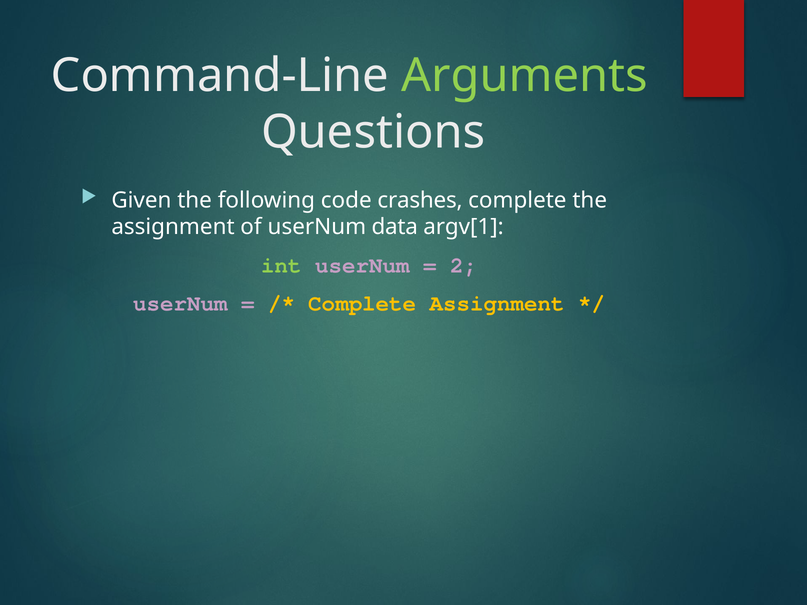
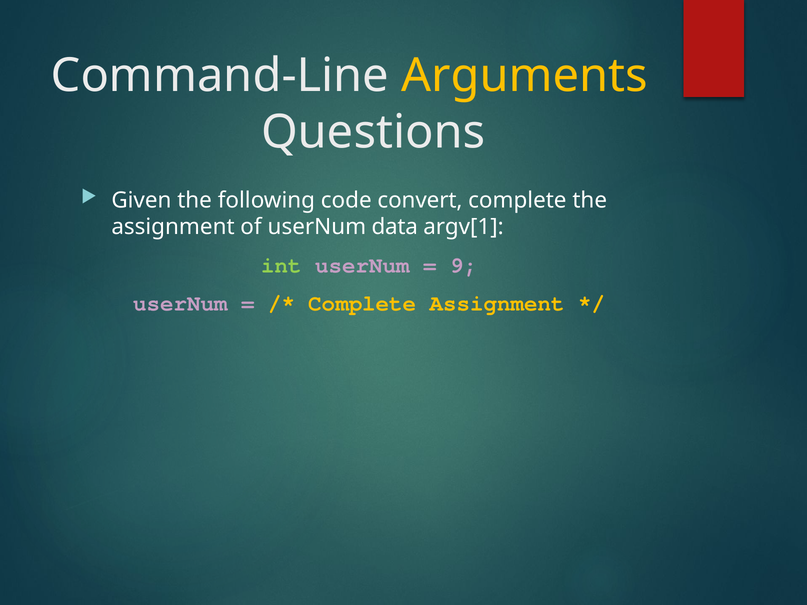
Arguments colour: light green -> yellow (524, 76)
crashes: crashes -> convert (420, 200)
2: 2 -> 9 (464, 265)
